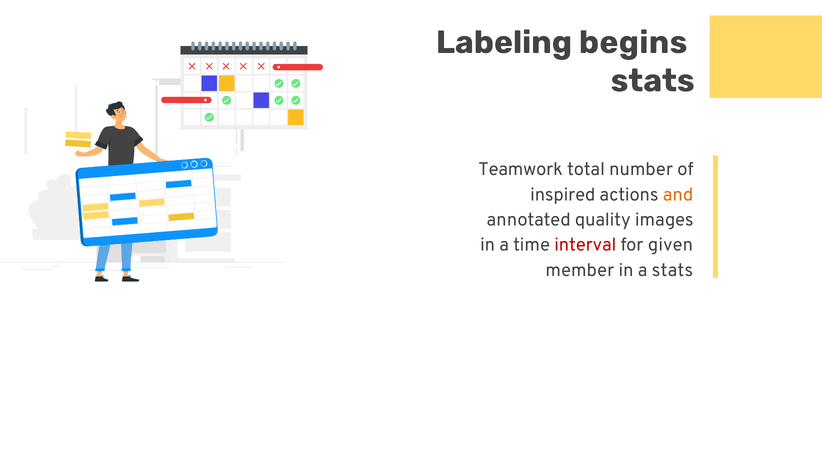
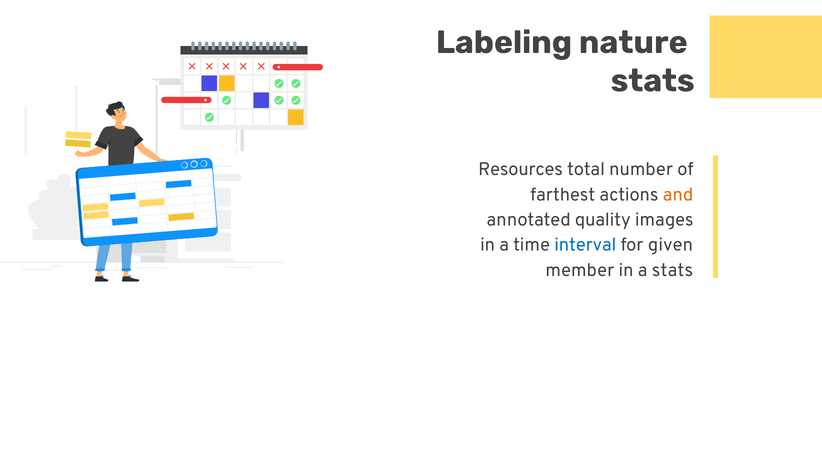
begins: begins -> nature (633, 42)
Teamwork: Teamwork -> Resources (521, 170)
inspired: inspired -> farthest (563, 195)
interval colour: red -> blue (585, 245)
